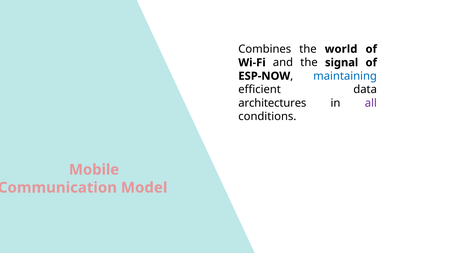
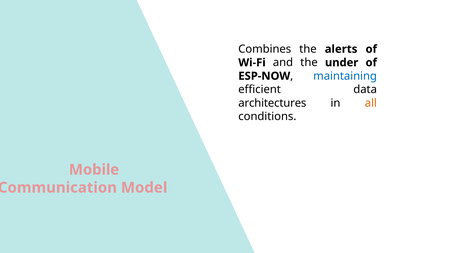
world: world -> alerts (341, 49)
signal: signal -> under (342, 63)
all colour: purple -> orange (371, 103)
